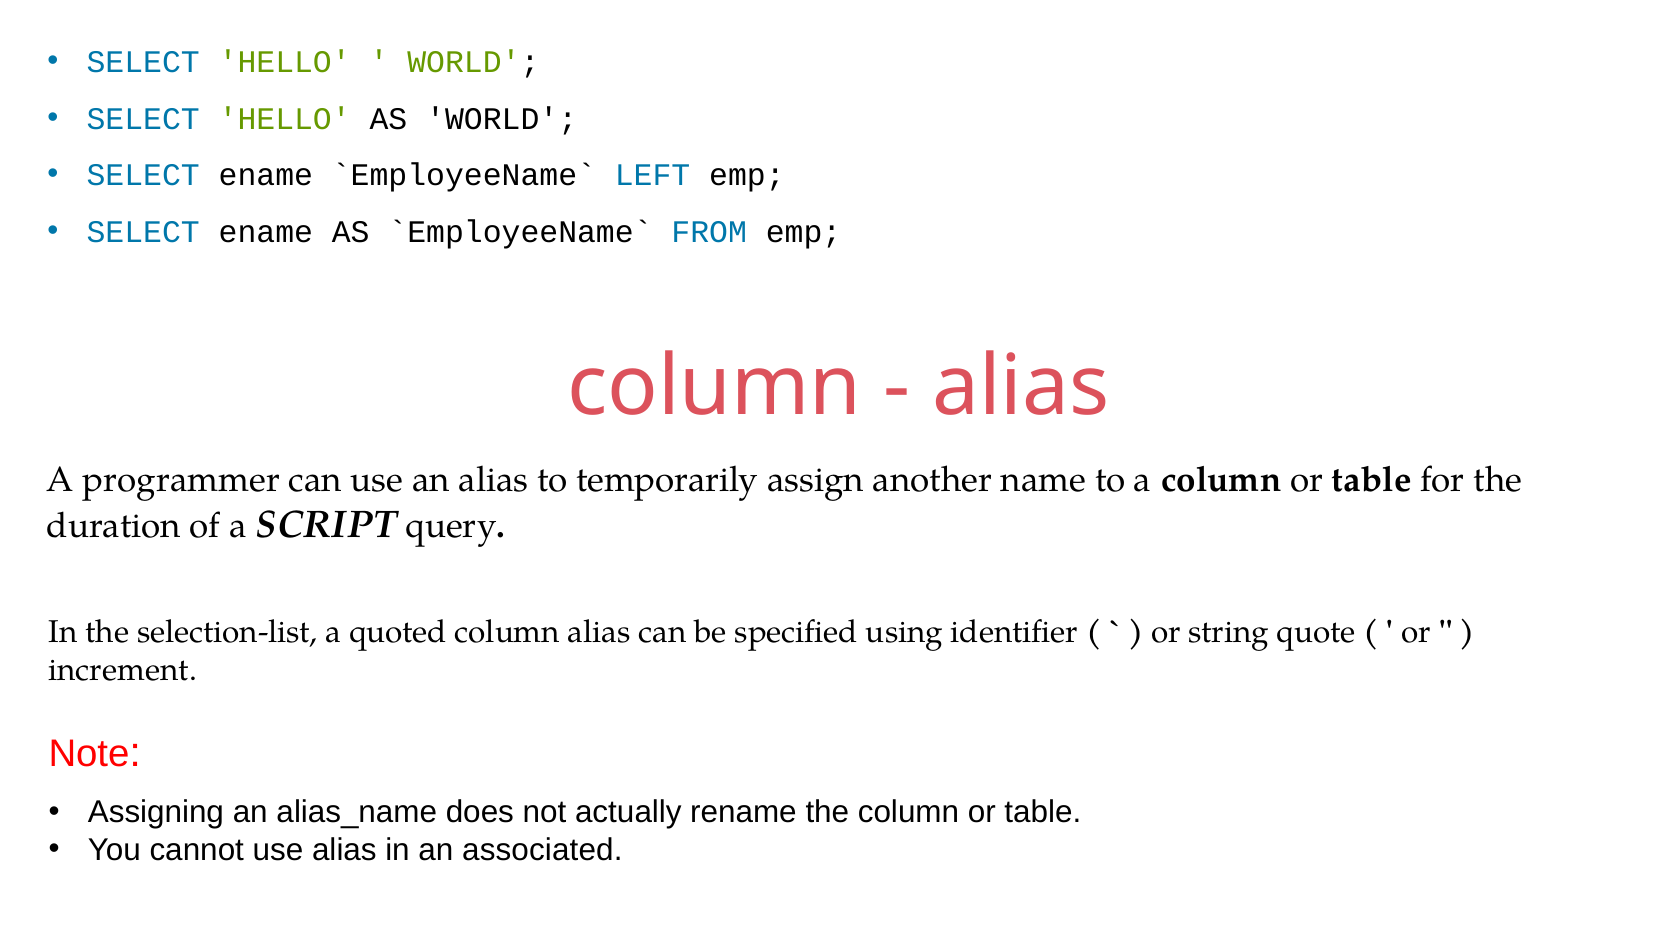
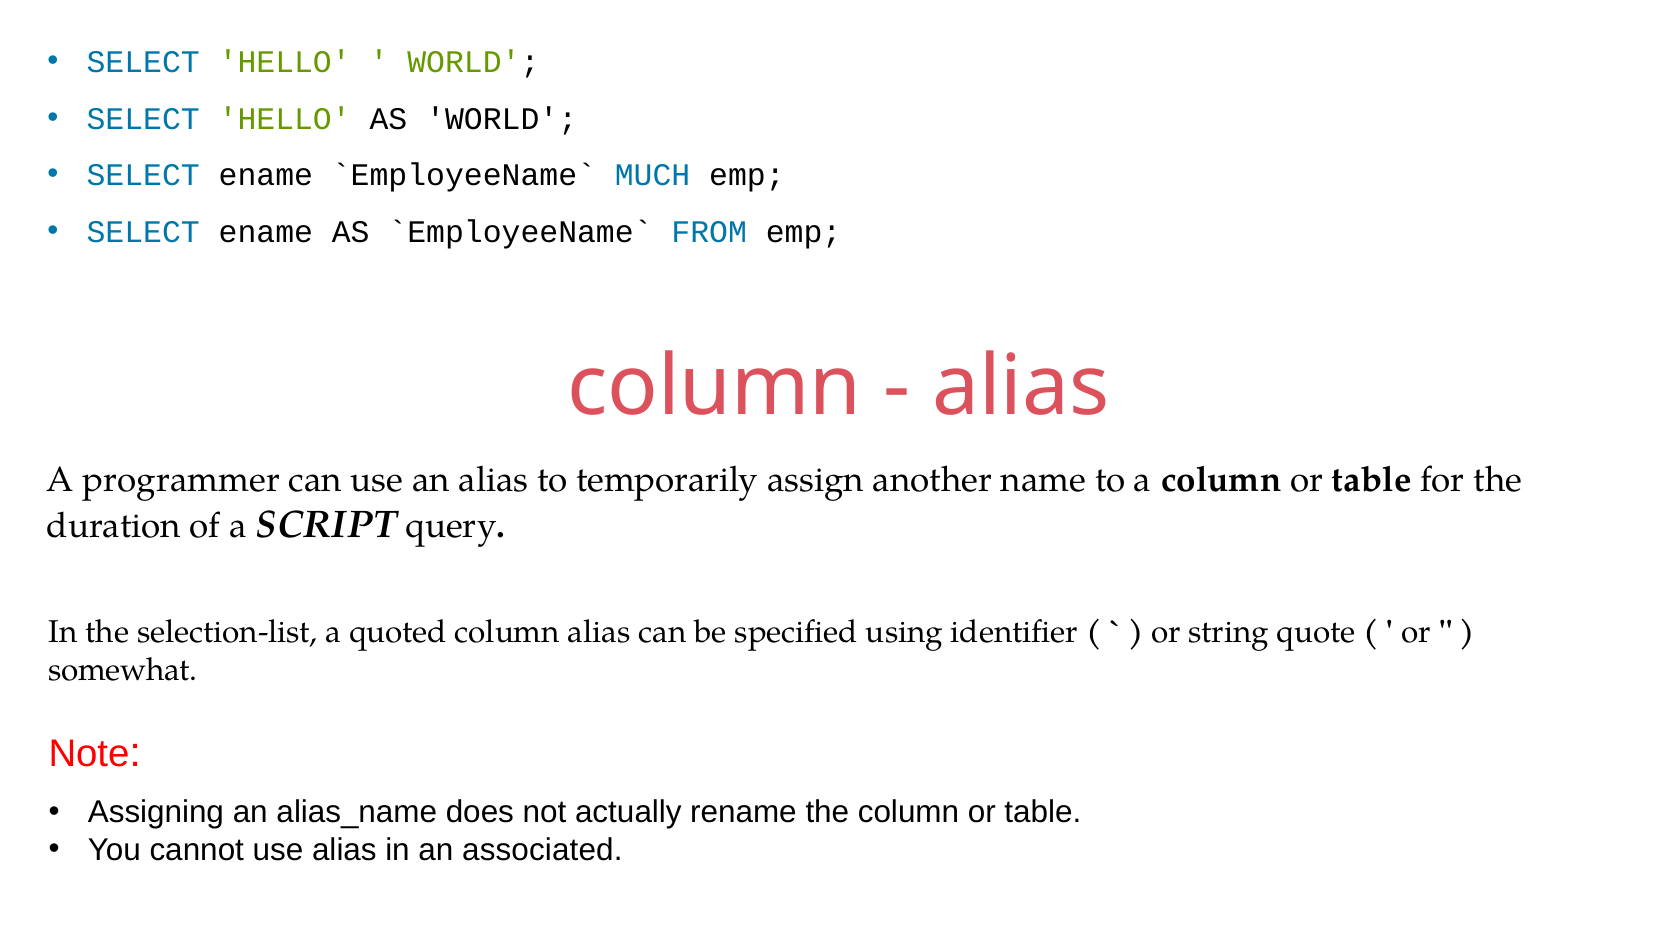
LEFT: LEFT -> MUCH (653, 175)
increment: increment -> somewhat (123, 670)
